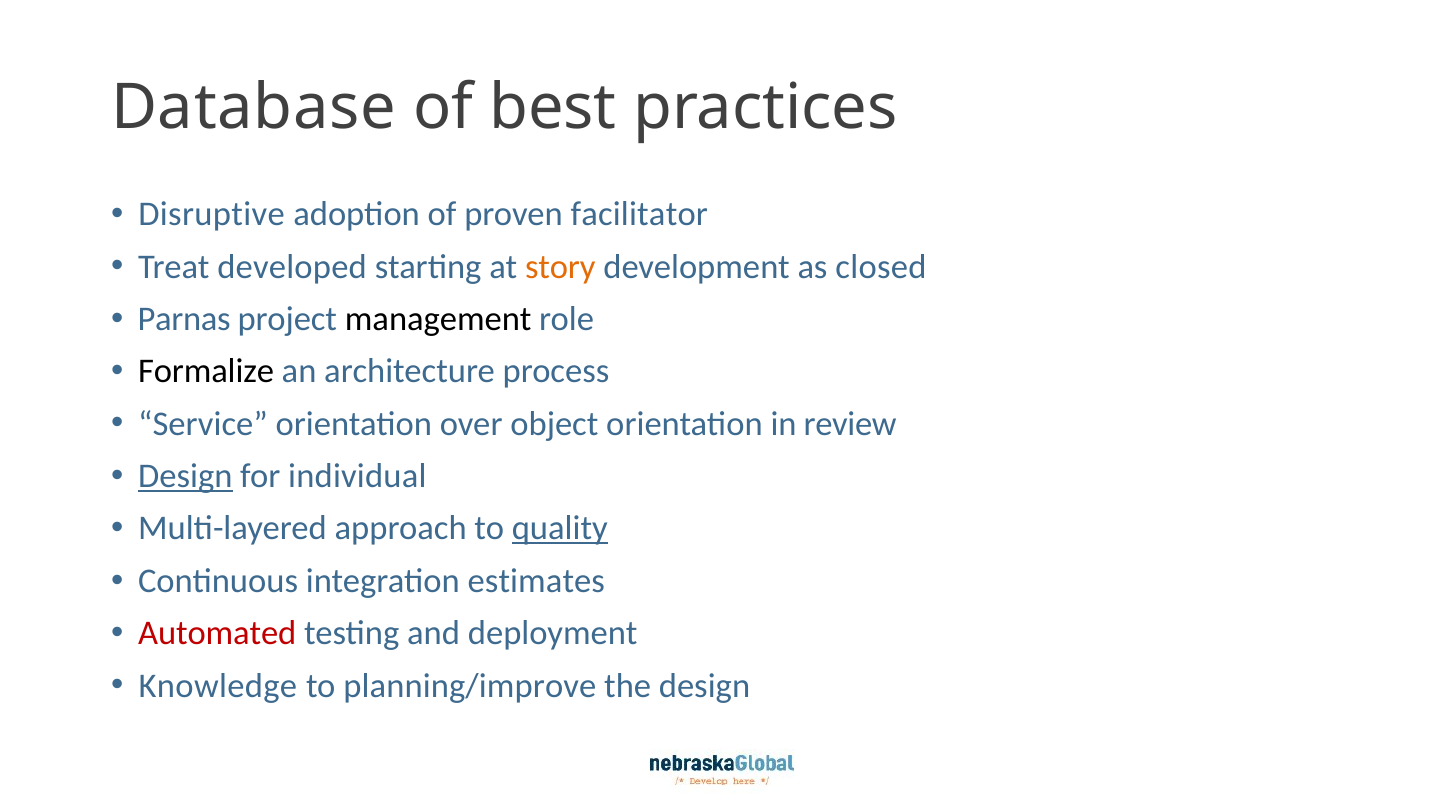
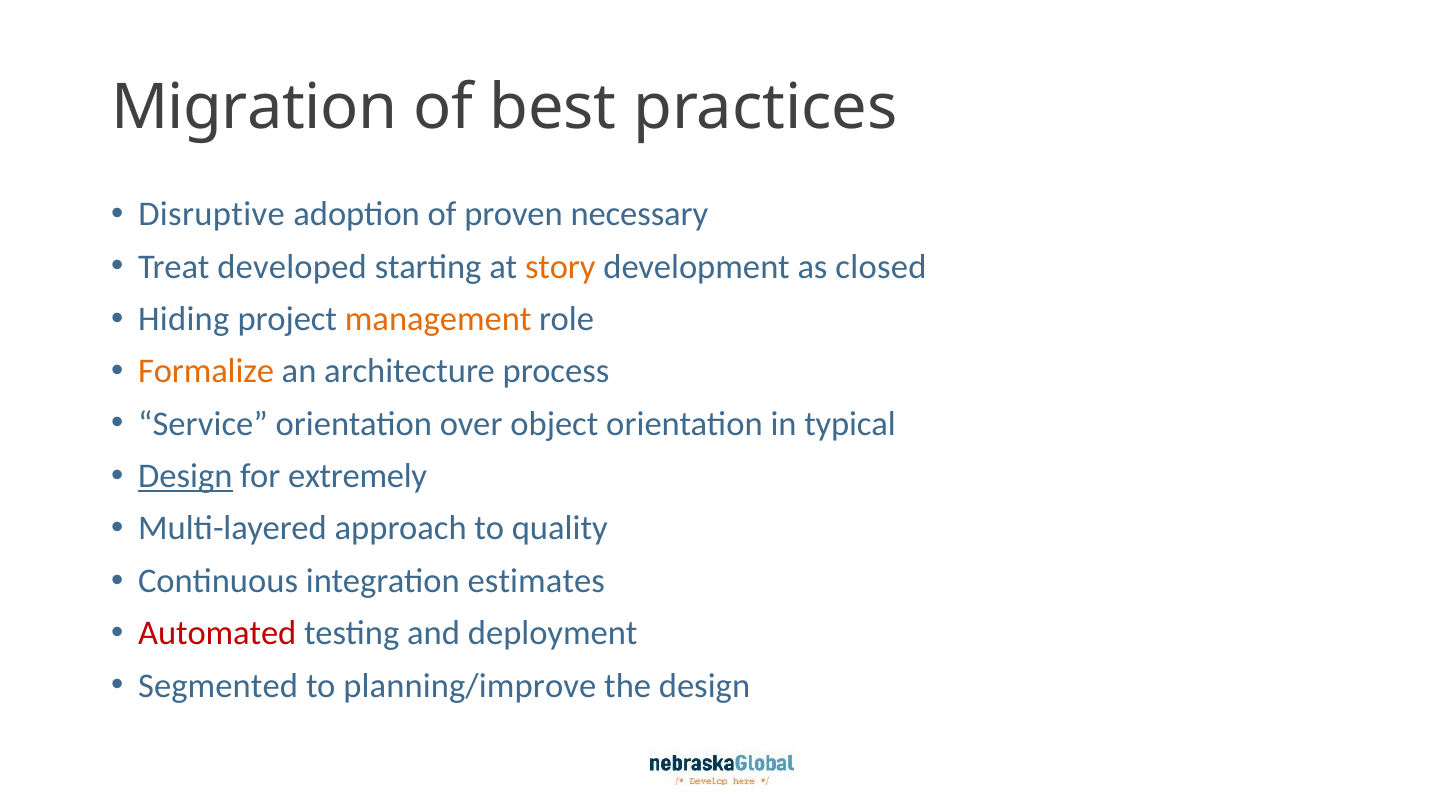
Database: Database -> Migration (254, 107)
facilitator: facilitator -> necessary (639, 214)
Parnas: Parnas -> Hiding (184, 319)
management colour: black -> orange (438, 319)
Formalize colour: black -> orange (206, 372)
review: review -> typical (850, 424)
individual: individual -> extremely (358, 476)
quality underline: present -> none (560, 529)
Knowledge: Knowledge -> Segmented (218, 686)
